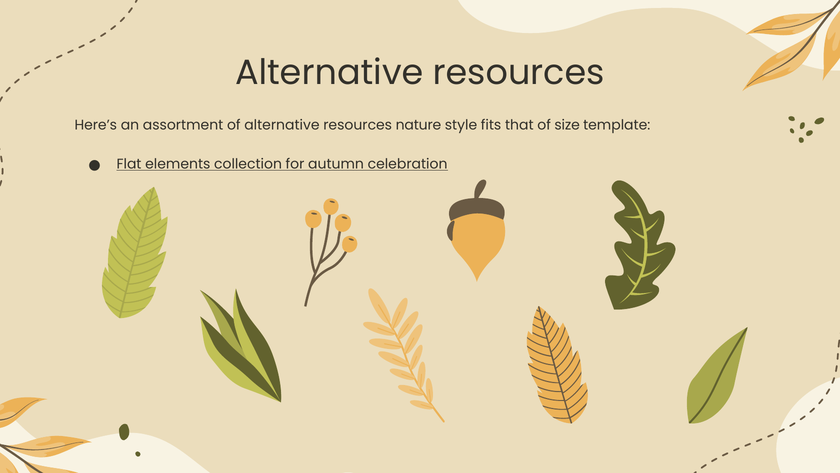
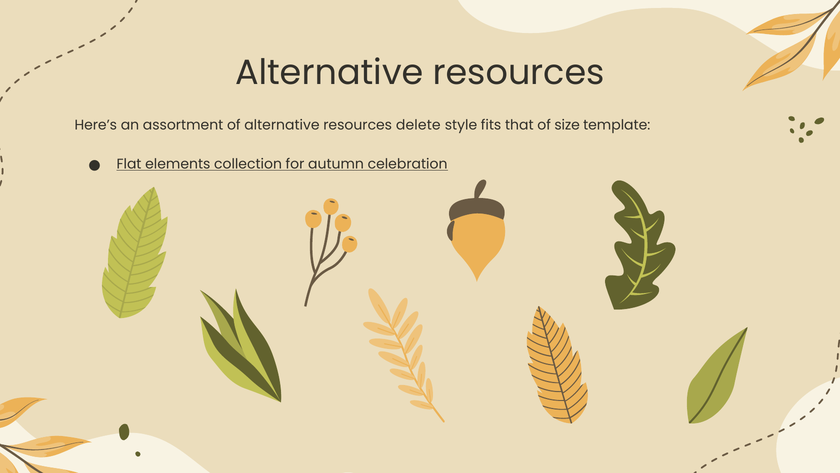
nature: nature -> delete (418, 125)
